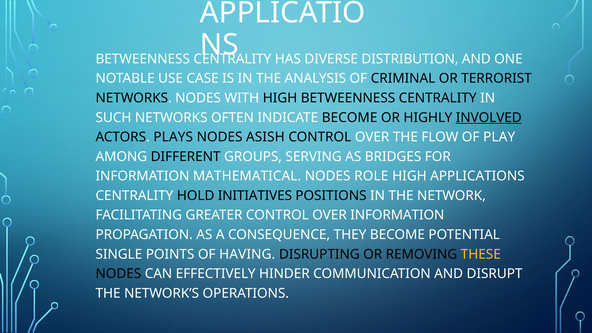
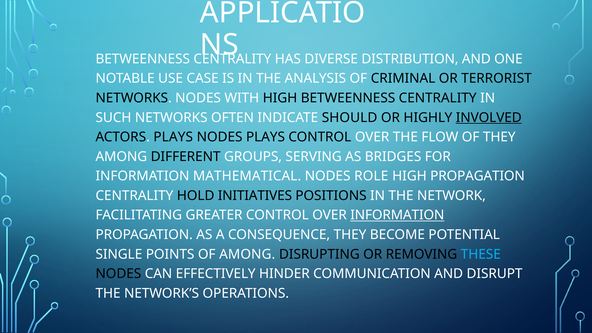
INDICATE BECOME: BECOME -> SHOULD (350, 118)
NODES ASISH: ASISH -> PLAYS (265, 137)
OF PLAY: PLAY -> THEY (499, 137)
HIGH APPLICATIONS: APPLICATIONS -> PROPAGATION (477, 176)
INFORMATION underline: none -> present (397, 215)
OF HAVING: HAVING -> AMONG (247, 254)
THESE colour: yellow -> light blue (481, 254)
